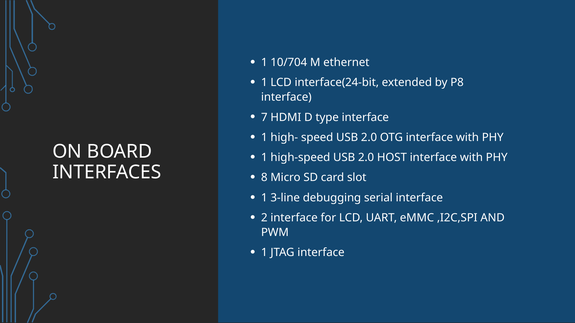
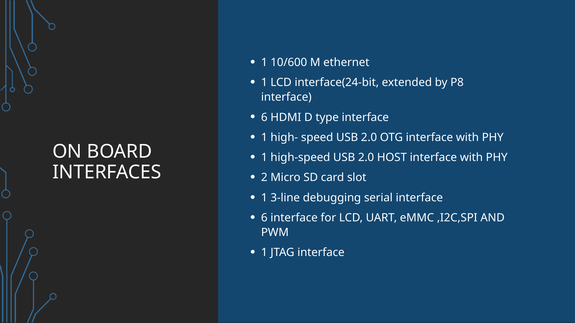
10/704: 10/704 -> 10/600 (289, 62)
7: 7 -> 6 (264, 117)
8: 8 -> 2 (264, 178)
2: 2 -> 6 (264, 218)
